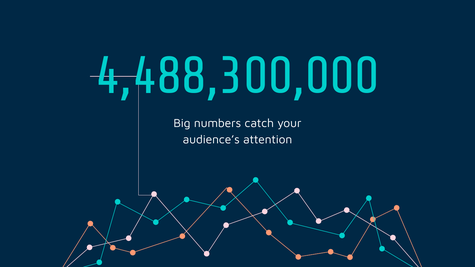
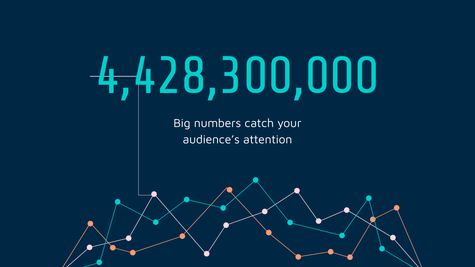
4,488,300,000: 4,488,300,000 -> 4,428,300,000 (237, 76)
